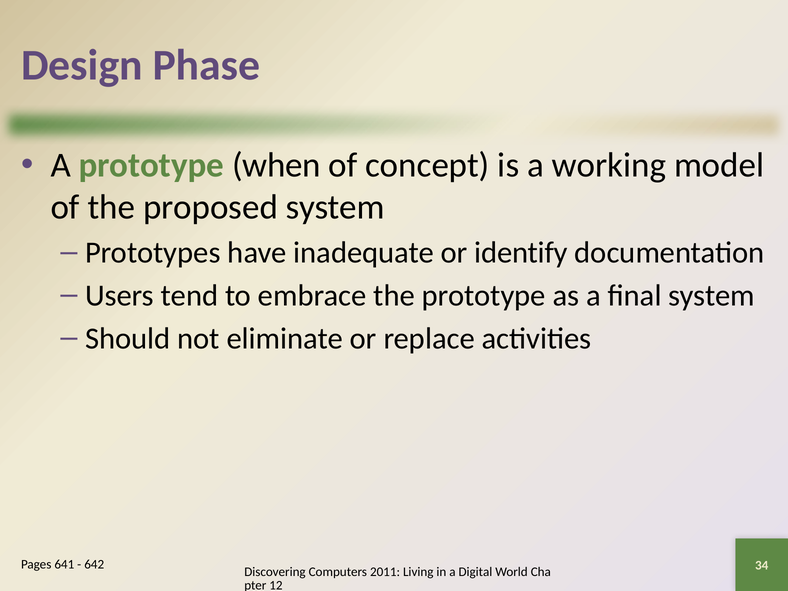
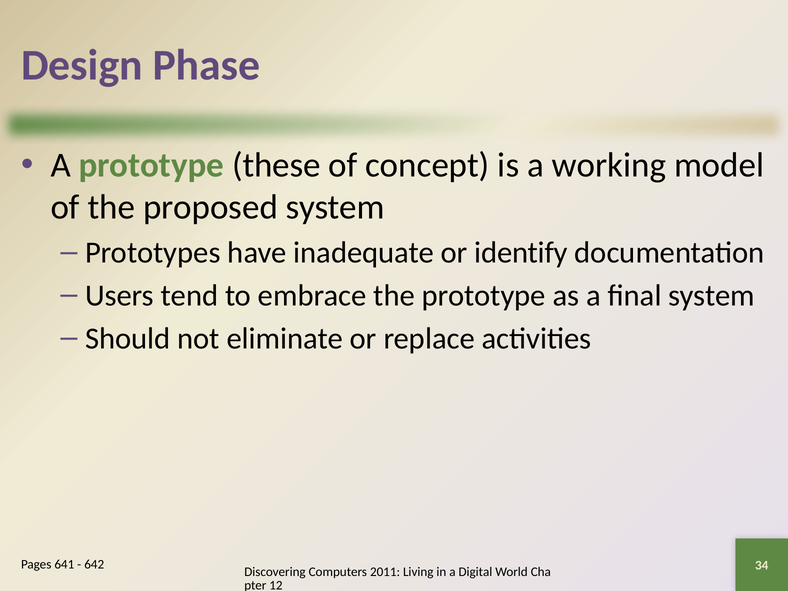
when: when -> these (276, 165)
